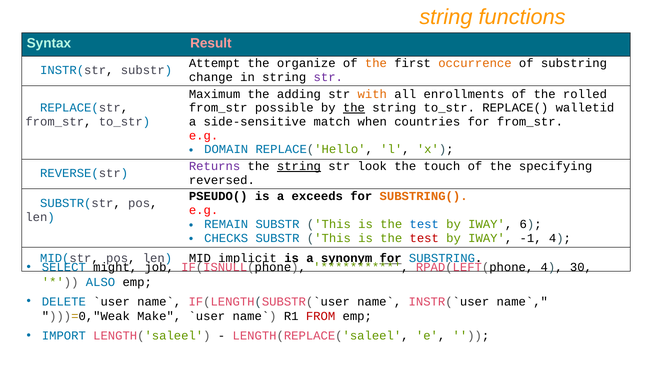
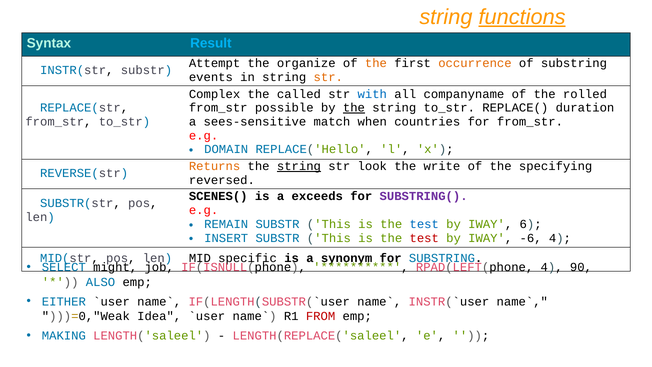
functions underline: none -> present (522, 17)
Result colour: pink -> light blue (211, 43)
change: change -> events (211, 77)
str colour: purple -> orange (328, 77)
Maximum: Maximum -> Complex (215, 94)
adding: adding -> called (299, 94)
with colour: orange -> blue (372, 94)
enrollments: enrollments -> companyname (464, 94)
walletid: walletid -> duration (585, 108)
side-sensitive: side-sensitive -> sees-sensitive (255, 122)
Returns colour: purple -> orange (215, 166)
touch: touch -> write (442, 166)
PSEUDO(: PSEUDO( -> SCENES( (218, 196)
SUBSTRING( colour: orange -> purple (424, 196)
CHECKS: CHECKS -> INSERT (226, 238)
-1: -1 -> -6 (531, 238)
implicit: implicit -> specific (248, 258)
for underline: present -> none (391, 258)
30: 30 -> 90 (581, 267)
DELETE: DELETE -> EITHER (64, 301)
Make: Make -> Idea (159, 316)
IMPORT: IMPORT -> MAKING (64, 336)
